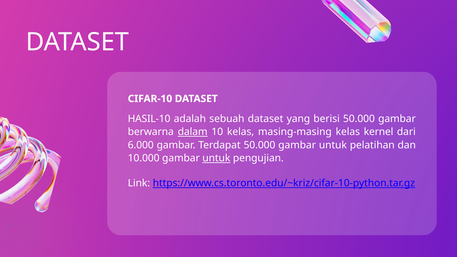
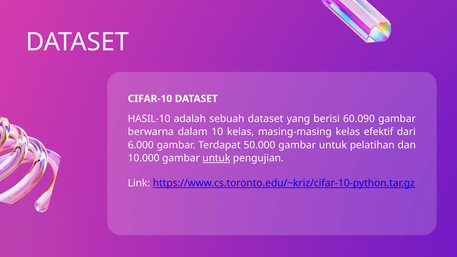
berisi 50.000: 50.000 -> 60.090 (359, 119)
dalam underline: present -> none (193, 132)
kernel: kernel -> efektif (379, 132)
